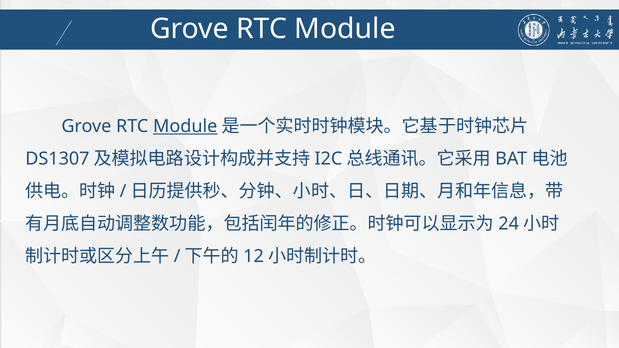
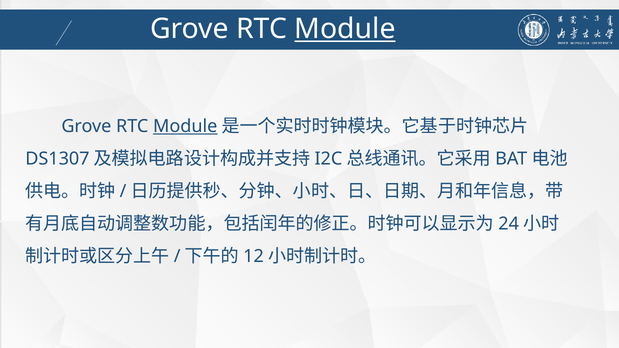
Module underline: none -> present (345, 29)
